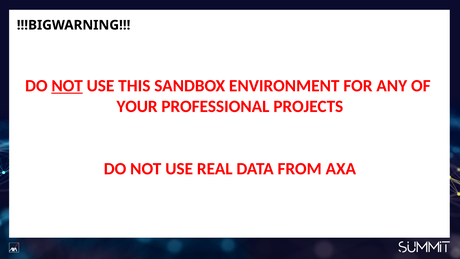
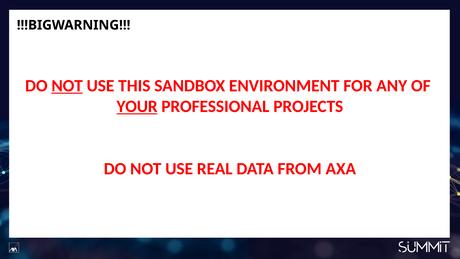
YOUR underline: none -> present (137, 106)
